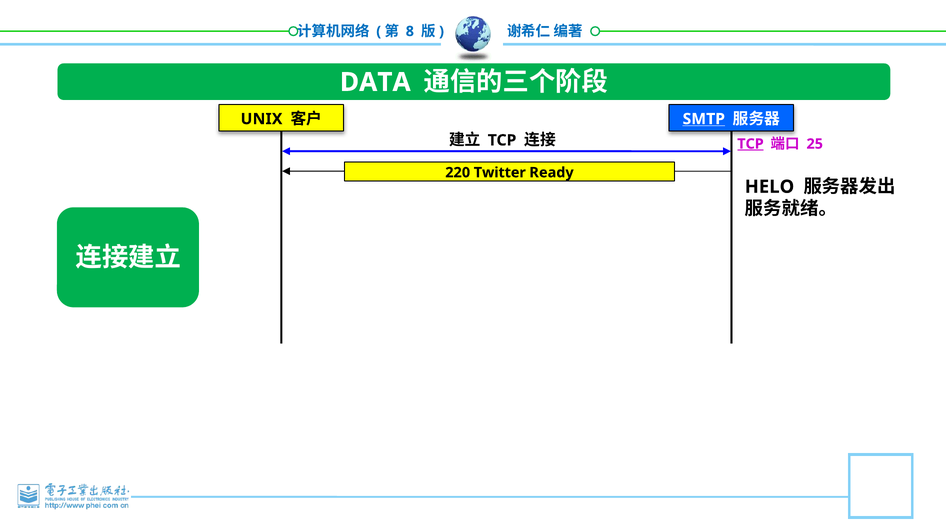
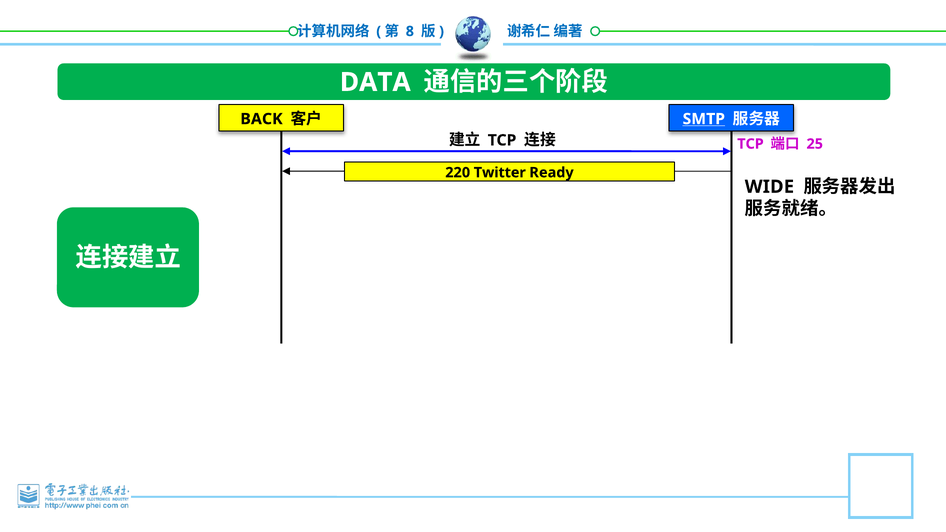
UNIX: UNIX -> BACK (262, 119)
TCP underline: present -> none (750, 144)
HELO: HELO -> WIDE (769, 187)
